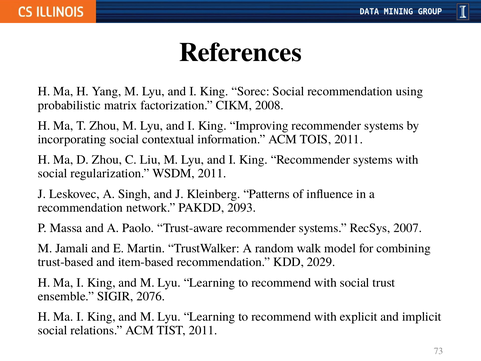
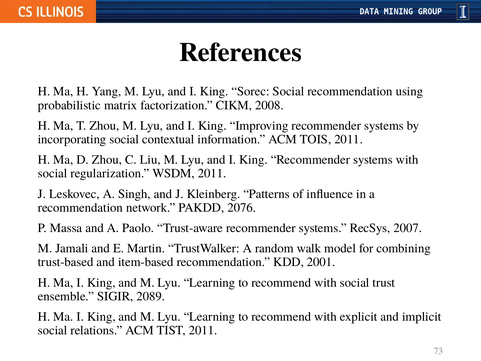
2093: 2093 -> 2076 (242, 207)
2029: 2029 -> 2001 (321, 262)
2076: 2076 -> 2089 (151, 296)
